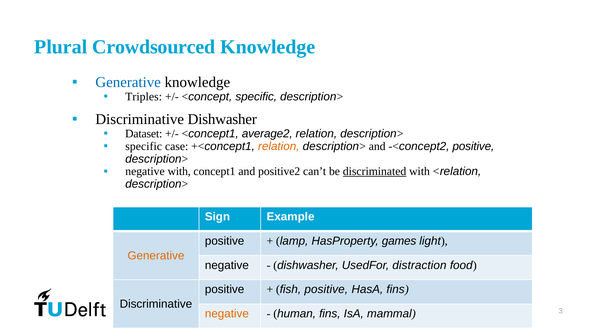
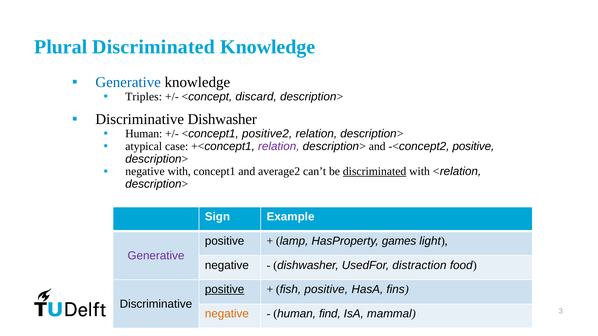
Plural Crowdsourced: Crowdsourced -> Discriminated (154, 47)
<concept specific: specific -> discard (256, 97)
Dataset: Dataset -> Human (144, 134)
average2: average2 -> positive2 (267, 134)
specific: specific -> atypical (144, 146)
relation colour: orange -> purple (279, 146)
positive2: positive2 -> average2 (279, 172)
Generative colour: orange -> purple (156, 256)
positive underline: none -> present (225, 290)
human fins: fins -> find (330, 314)
